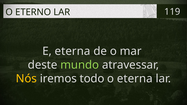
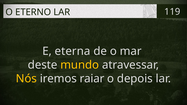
mundo colour: light green -> yellow (80, 65)
todo: todo -> raiar (92, 79)
o eterna: eterna -> depois (135, 79)
